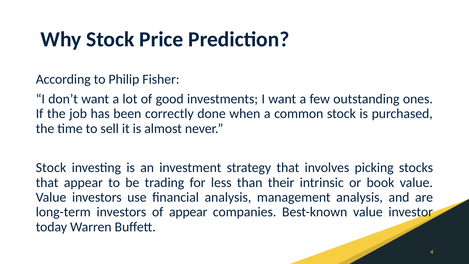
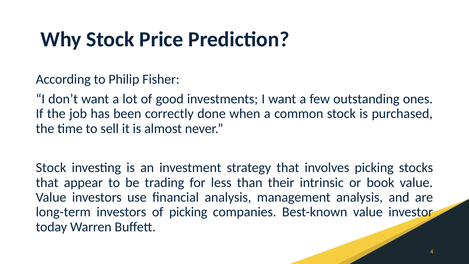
of appear: appear -> picking (188, 212)
